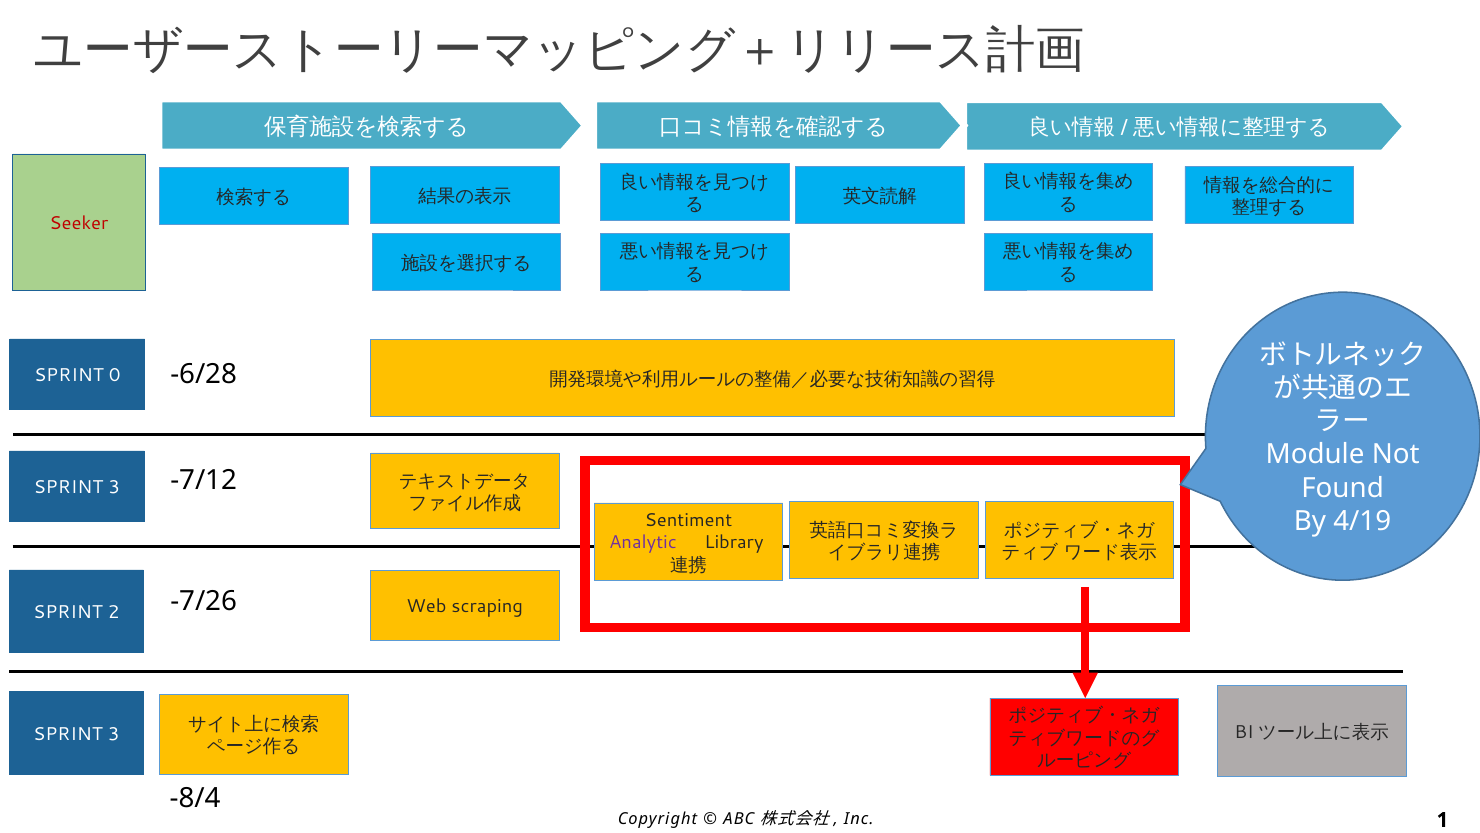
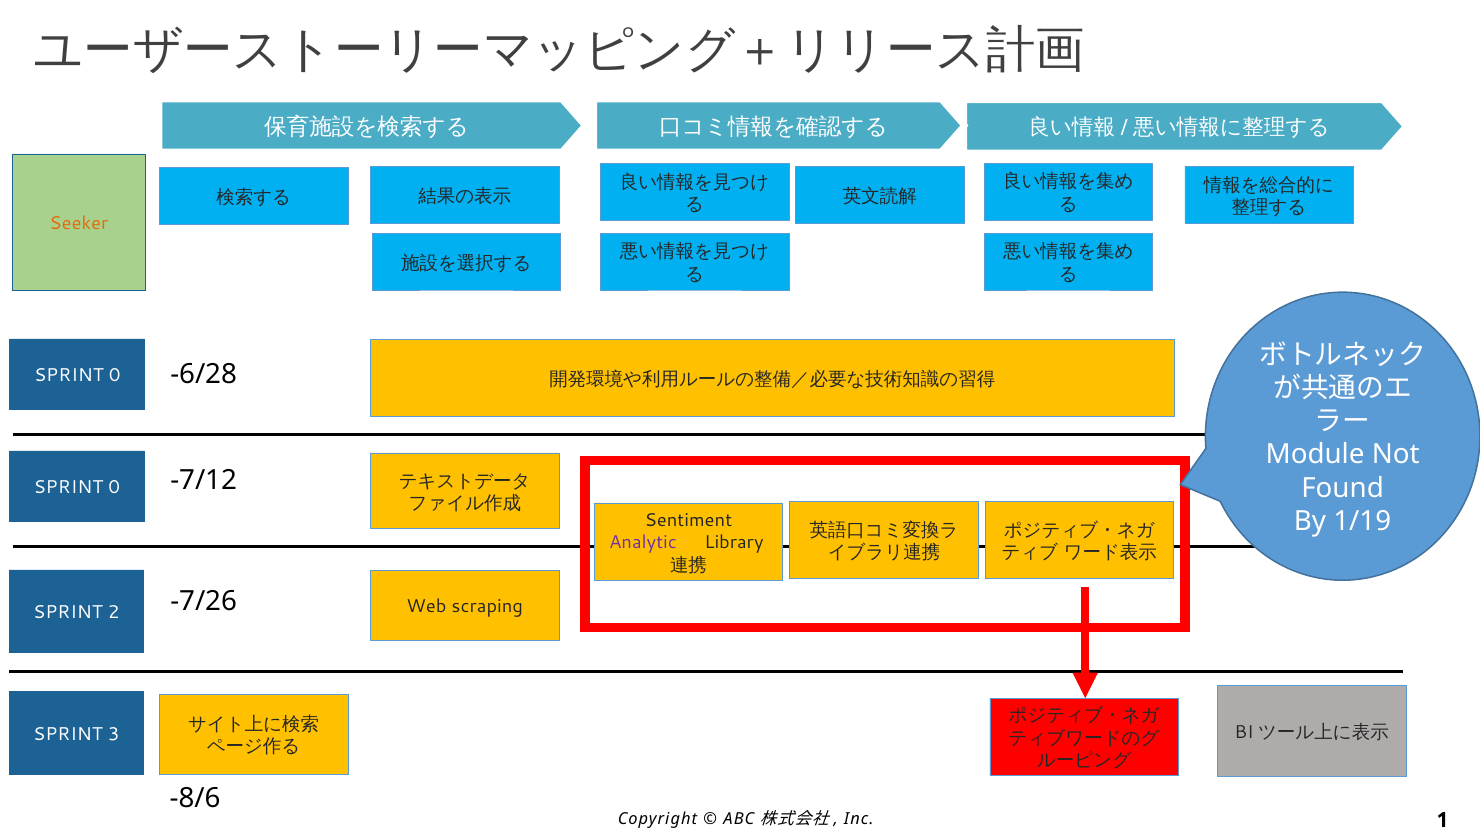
Seeker colour: red -> orange (79, 223)
3: 3 -> 0 (114, 487)
4/19: 4/19 -> 1/19 (1362, 521)
-8/4: -8/4 -> -8/6 (195, 798)
